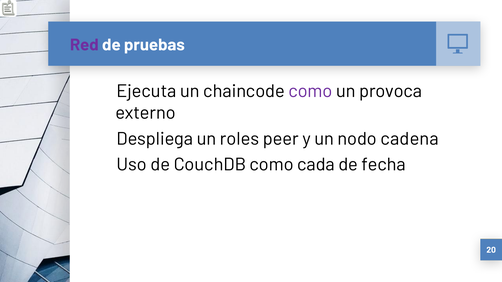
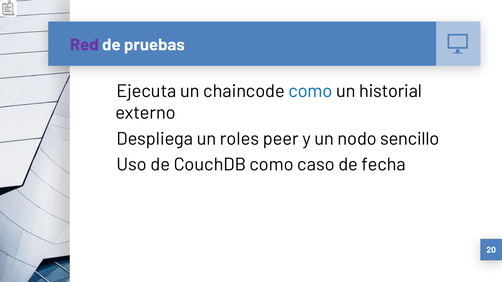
como colour: purple -> blue (310, 91)
provoca: provoca -> historial (391, 91)
cadena: cadena -> sencillo (410, 139)
cada: cada -> caso (316, 165)
